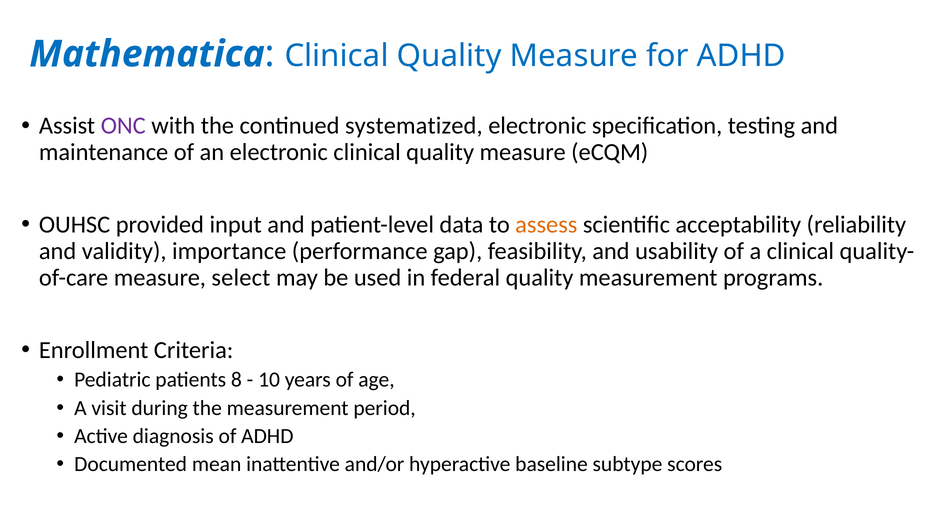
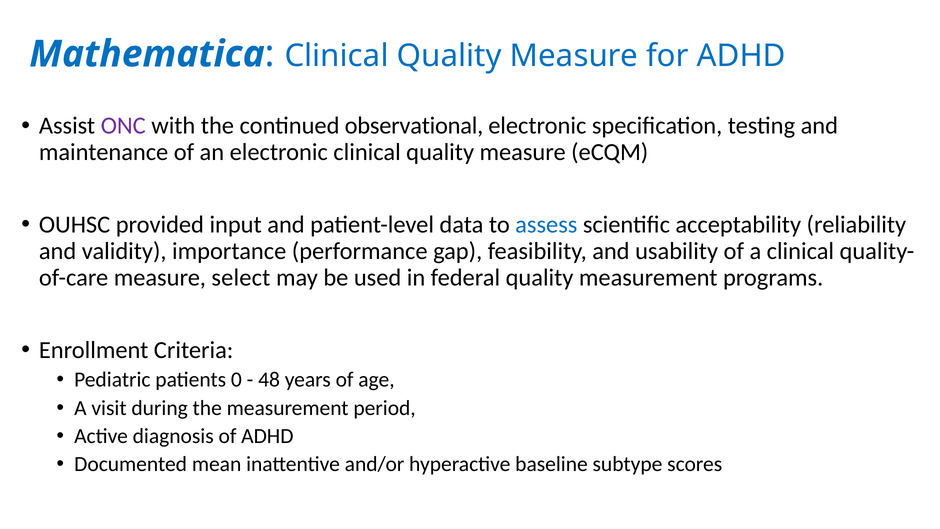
systematized: systematized -> observational (414, 126)
assess colour: orange -> blue (546, 225)
8: 8 -> 0 (236, 380)
10: 10 -> 48 (269, 380)
